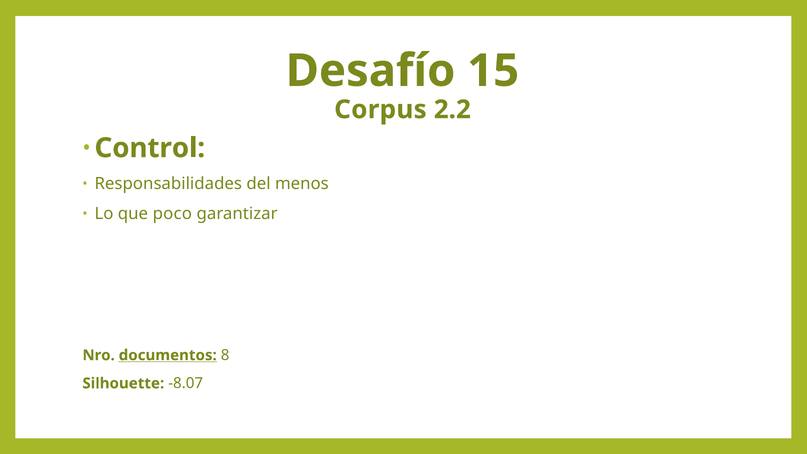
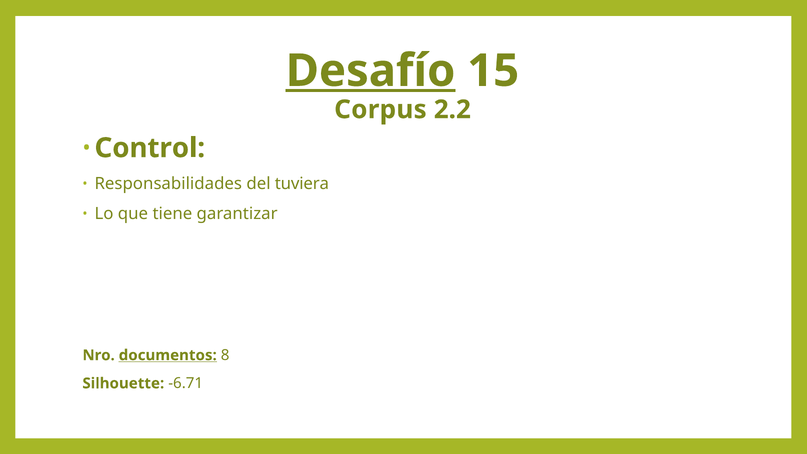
Desafío underline: none -> present (371, 71)
menos: menos -> tuviera (302, 184)
poco: poco -> tiene (172, 214)
-8.07: -8.07 -> -6.71 (186, 383)
